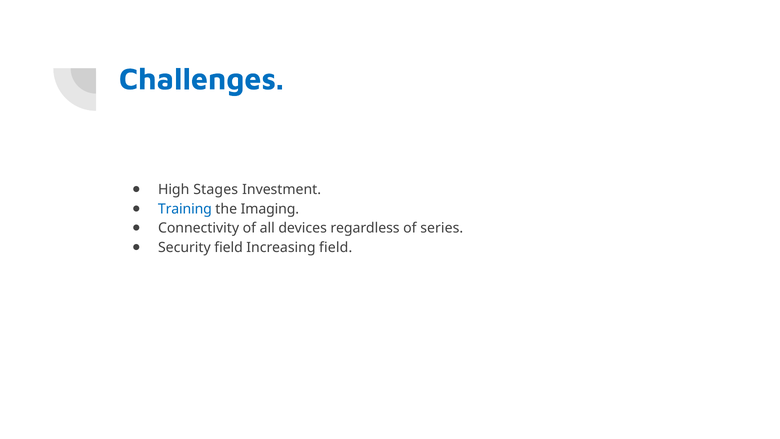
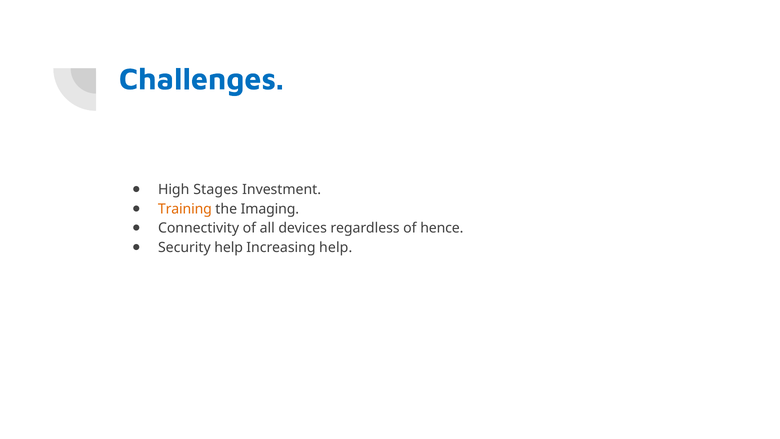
Training colour: blue -> orange (185, 209)
series: series -> hence (442, 228)
Security field: field -> help (229, 247)
Increasing field: field -> help (336, 247)
